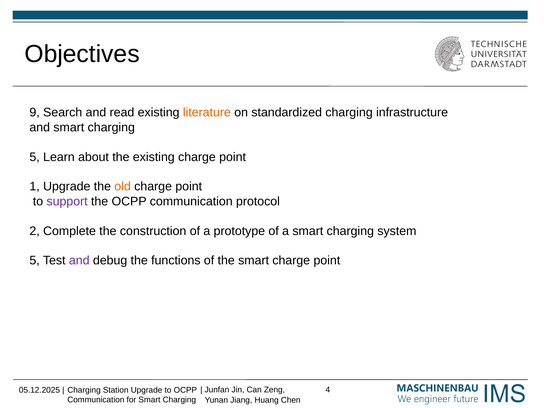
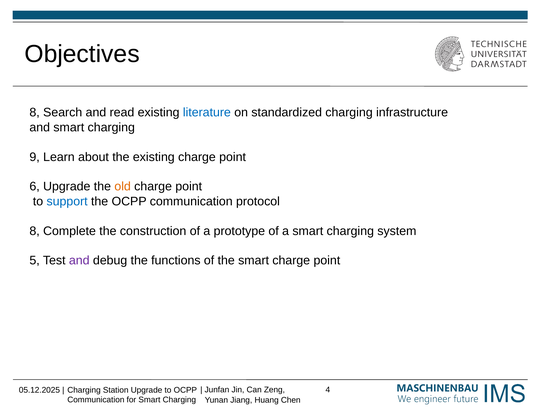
9: 9 -> 8 (35, 113)
literature colour: orange -> blue (207, 113)
5: 5 -> 9 (35, 157)
1: 1 -> 6 (35, 187)
support colour: purple -> blue (67, 201)
2: 2 -> 8 (35, 231)
